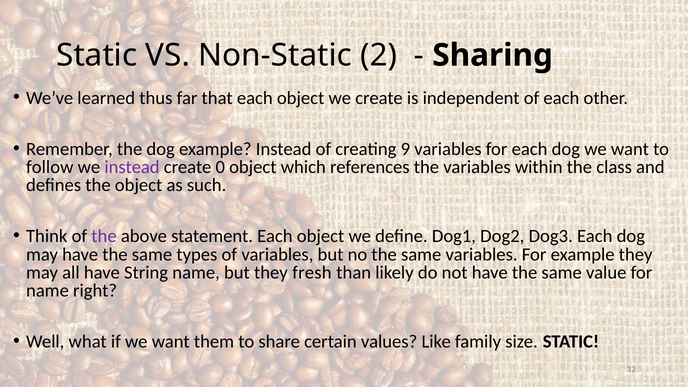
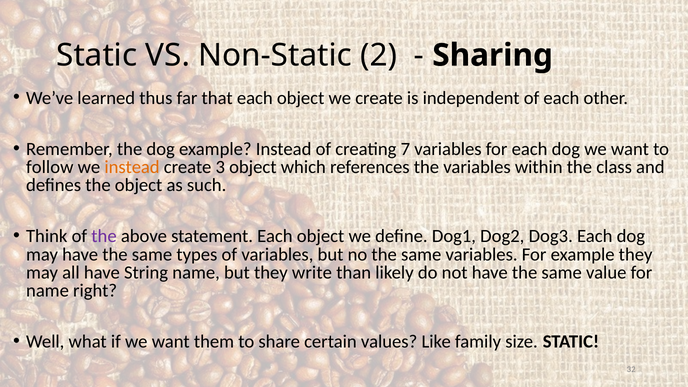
9: 9 -> 7 (405, 149)
instead colour: purple -> orange (132, 167)
0: 0 -> 3 (220, 167)
fresh: fresh -> write (312, 272)
